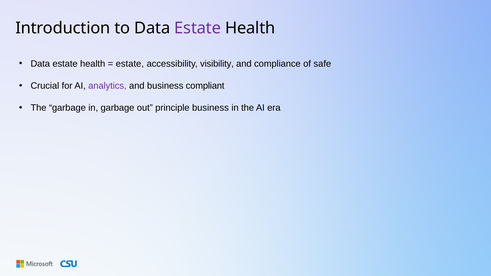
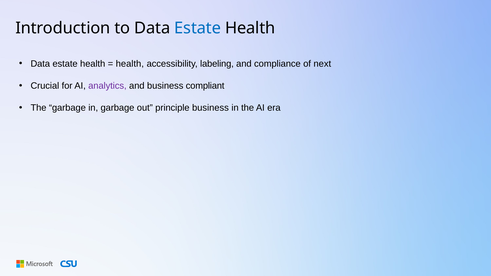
Estate colour: purple -> blue (198, 28)
estate: estate -> health (130, 64)
visibility: visibility -> labeling (217, 64)
safe: safe -> next (322, 64)
